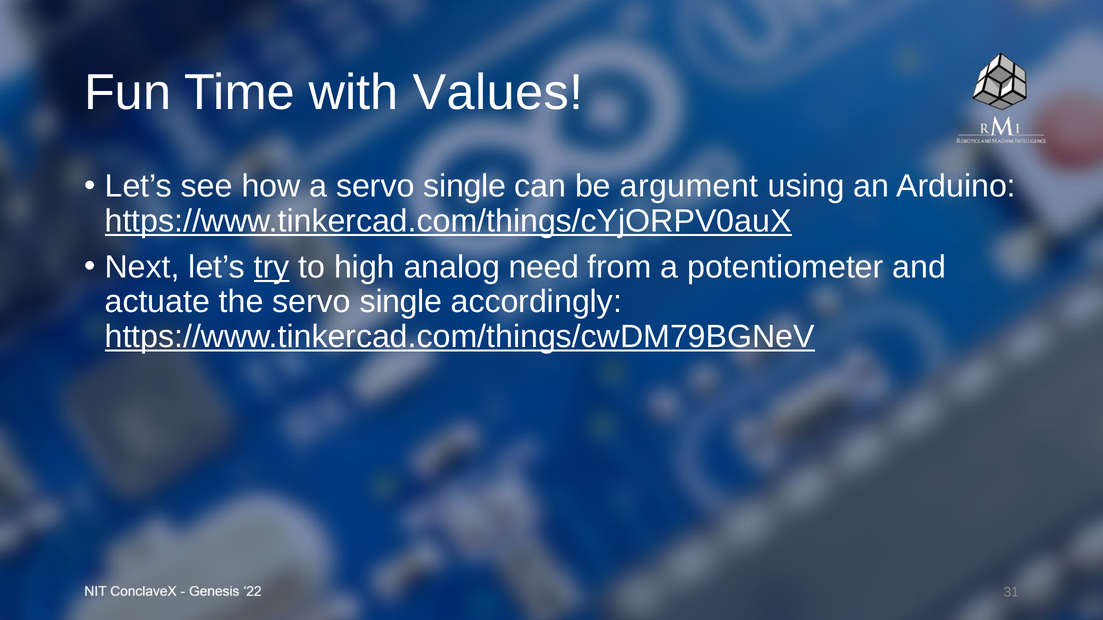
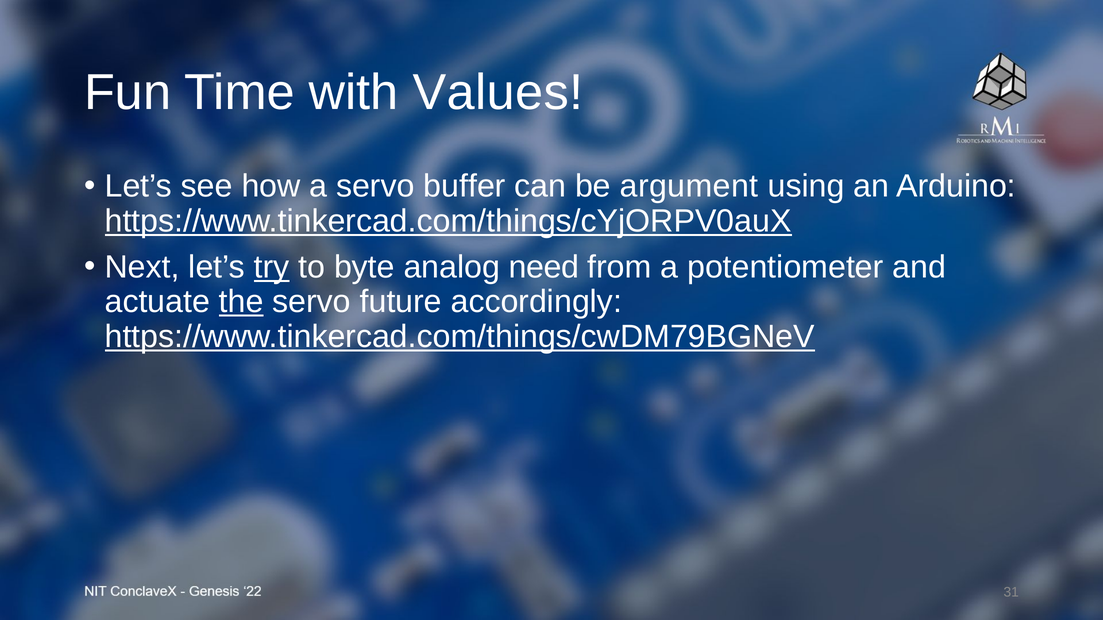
a servo single: single -> buffer (465, 186)
high: high -> byte (364, 267)
the underline: none -> present (241, 302)
single: single -> future (401, 302)
